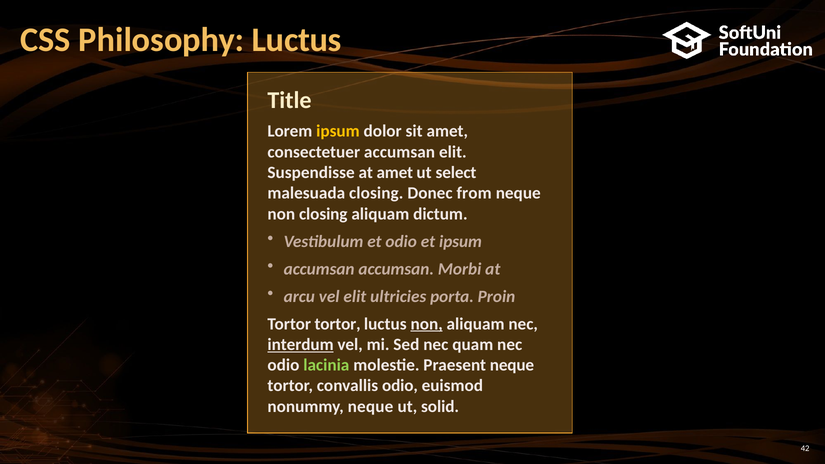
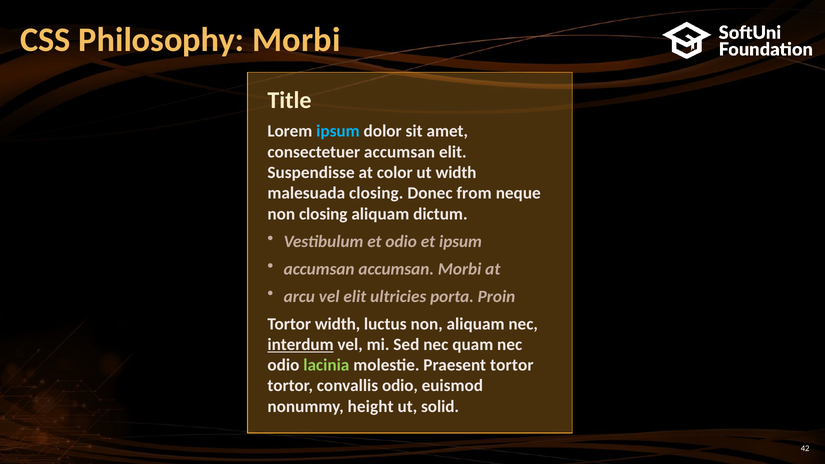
Philosophy Luctus: Luctus -> Morbi (296, 40)
ipsum colour: yellow -> light blue (338, 131)
at amet: amet -> color (395, 173)
ut select: select -> width (456, 173)
Tortor tortor: tortor -> width (338, 324)
non underline: present -> none (427, 324)
Praesent neque: neque -> tortor (512, 365)
nonummy neque: neque -> height (371, 407)
